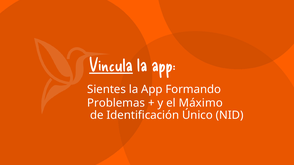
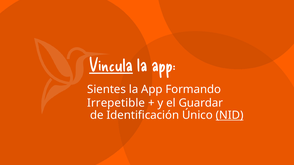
Problemas: Problemas -> Irrepetible (116, 103)
Máximo: Máximo -> Guardar (201, 103)
NID underline: none -> present (230, 115)
